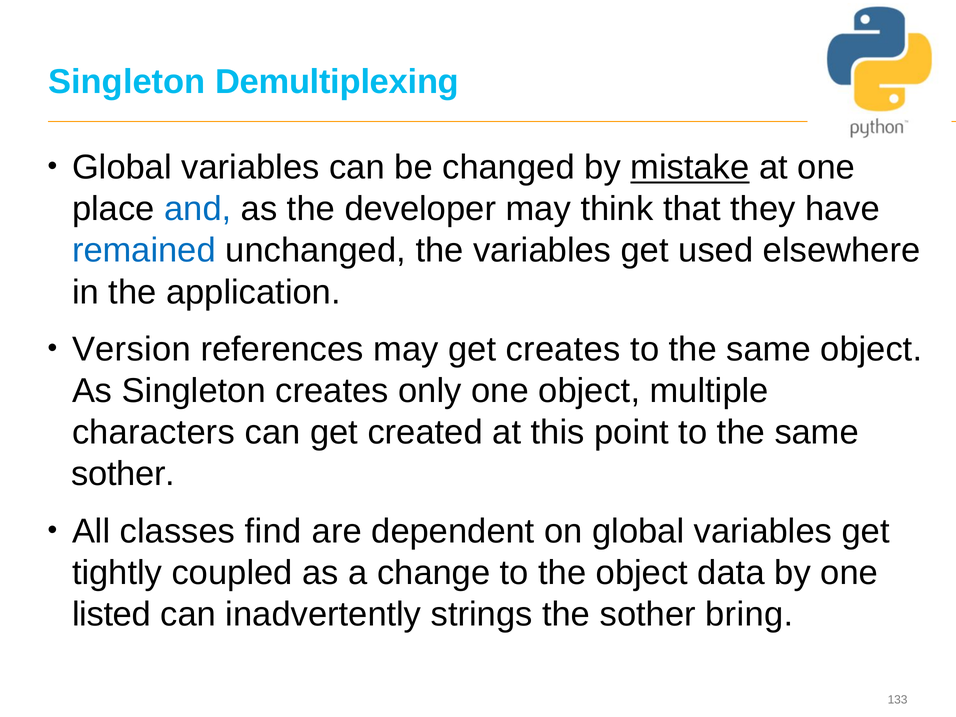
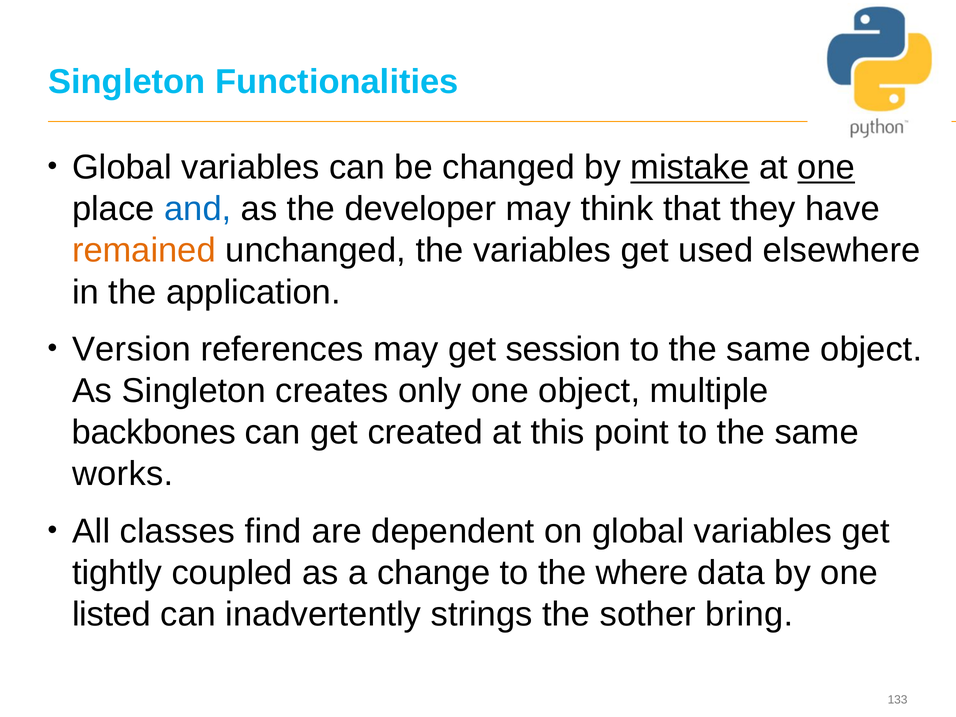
Demultiplexing: Demultiplexing -> Functionalities (337, 82)
one underline: none -> present (826, 168)
remained colour: blue -> orange (144, 251)
get creates: creates -> session (563, 350)
characters: characters -> backbones (154, 433)
sother: sother -> works (123, 474)
the object: object -> where (642, 573)
